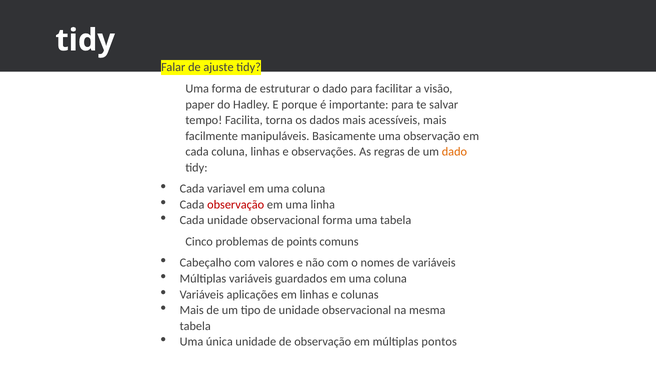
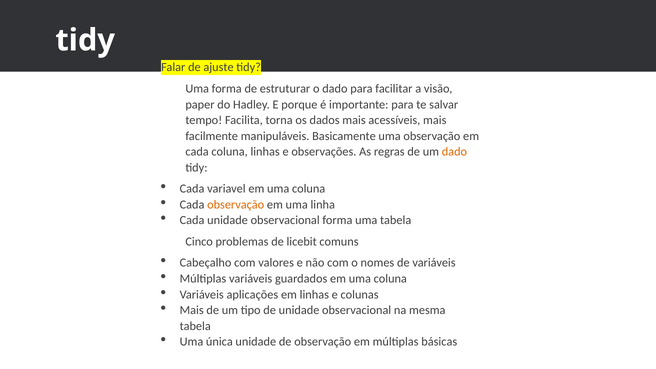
observação colour: red -> orange (236, 205)
points: points -> licebit (302, 242)
pontos: pontos -> básicas (439, 342)
